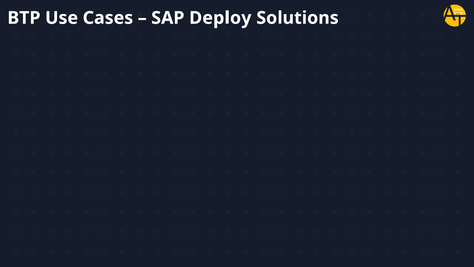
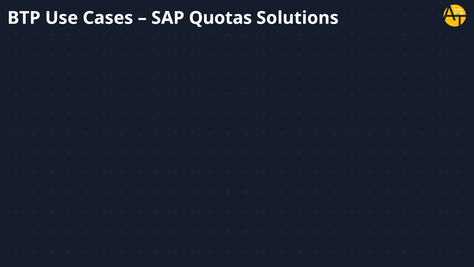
Deploy: Deploy -> Quotas (220, 18)
